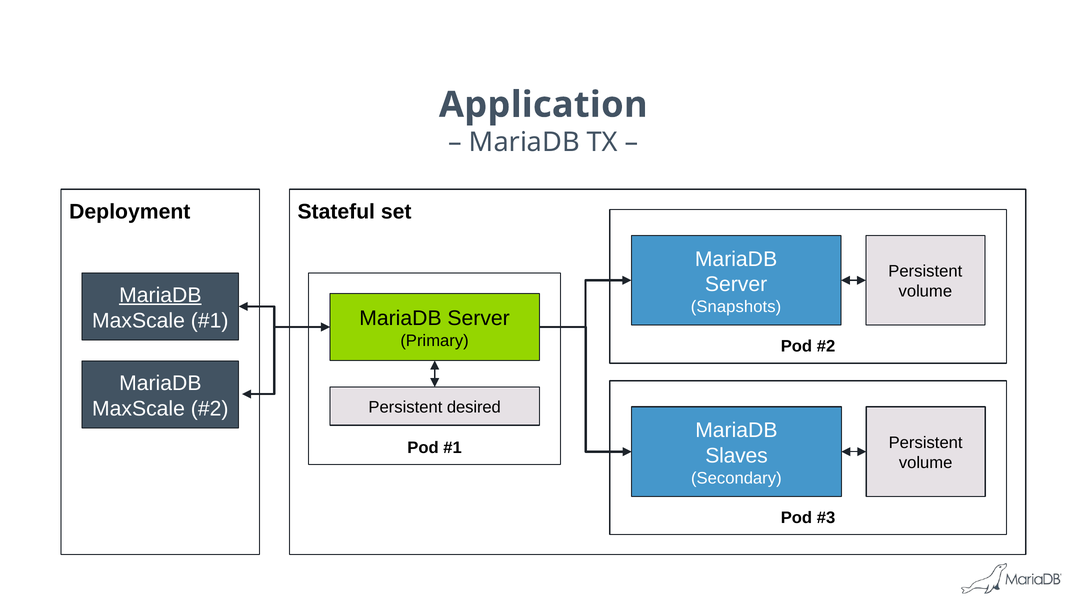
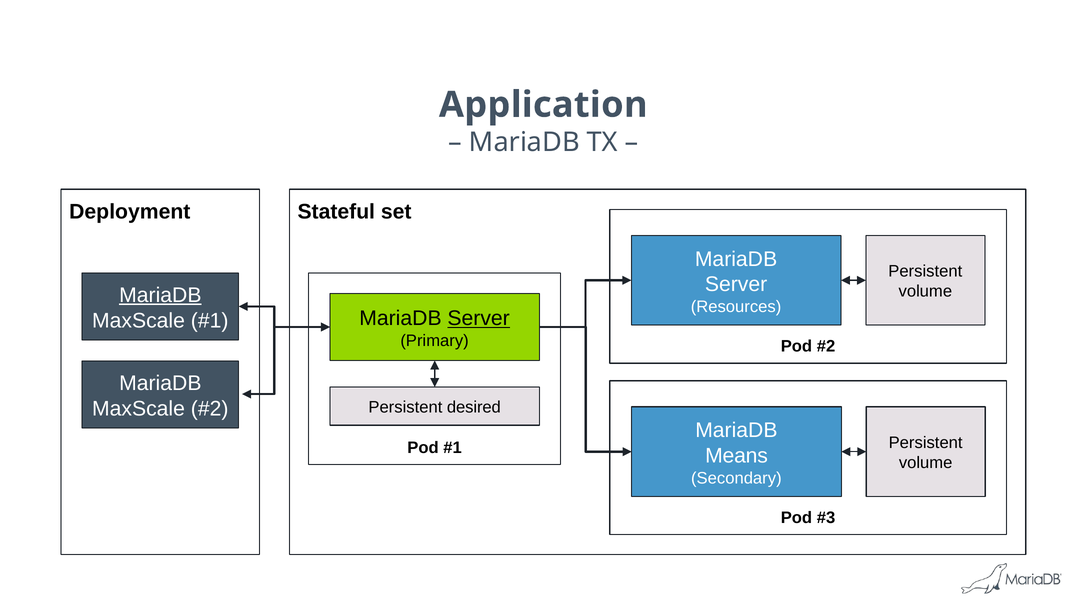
Snapshots: Snapshots -> Resources (736, 307)
Server underline: none -> present (479, 318)
Slaves: Slaves -> Means (737, 455)
